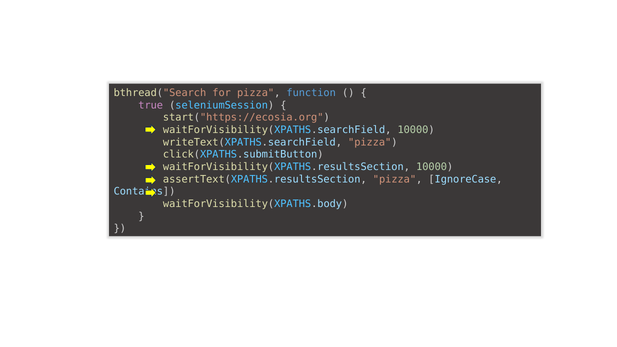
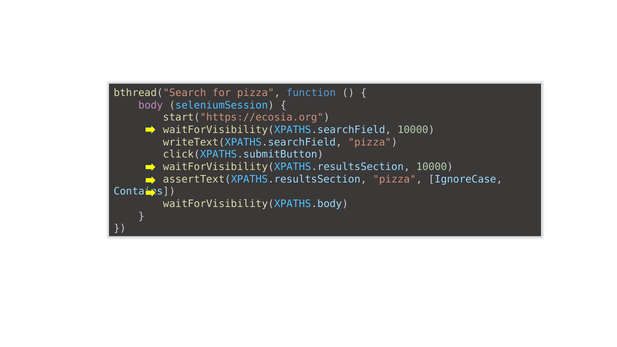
true: true -> body (151, 105)
